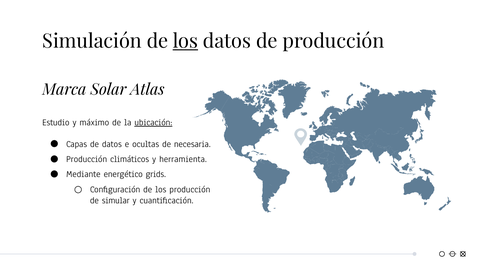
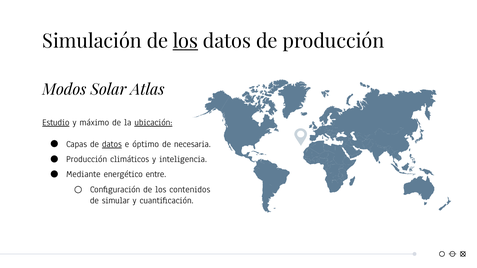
Marca: Marca -> Modos (64, 90)
Estudio underline: none -> present (56, 122)
datos underline: none -> present (112, 144)
ocultas: ocultas -> óptimo (146, 144)
herramienta: herramienta -> inteligencia (183, 159)
grids: grids -> entre (156, 174)
los producción: producción -> contenidos (190, 190)
